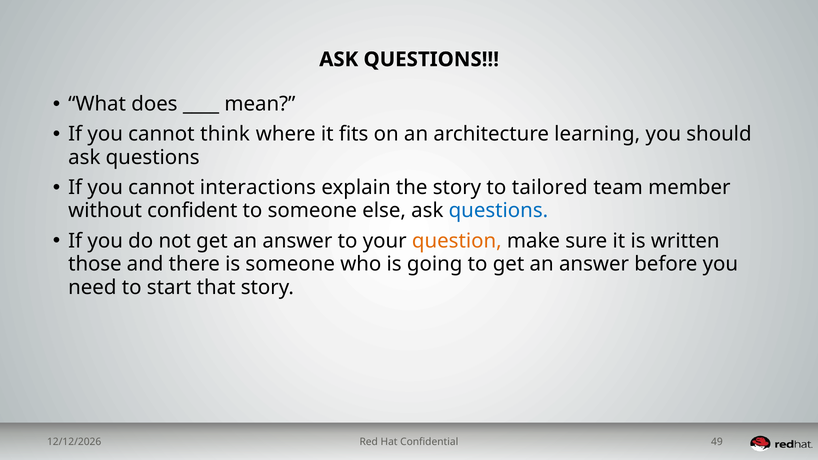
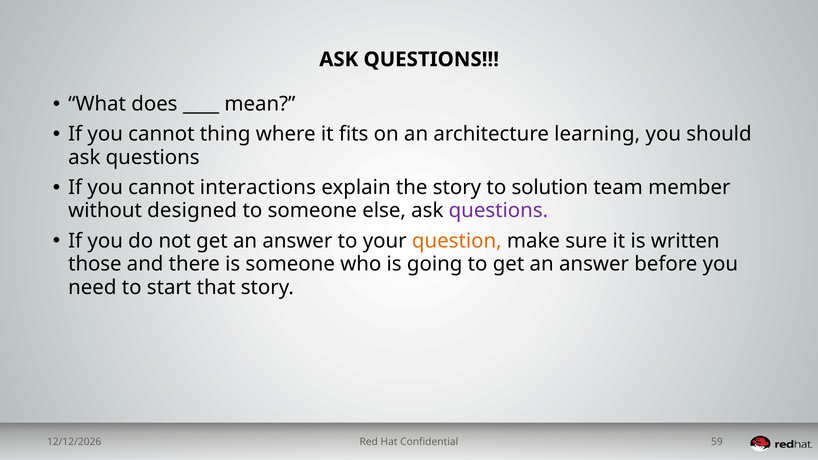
think: think -> thing (225, 134)
tailored: tailored -> solution (550, 187)
confident: confident -> designed (192, 211)
questions colour: blue -> purple (498, 211)
49: 49 -> 59 (717, 442)
